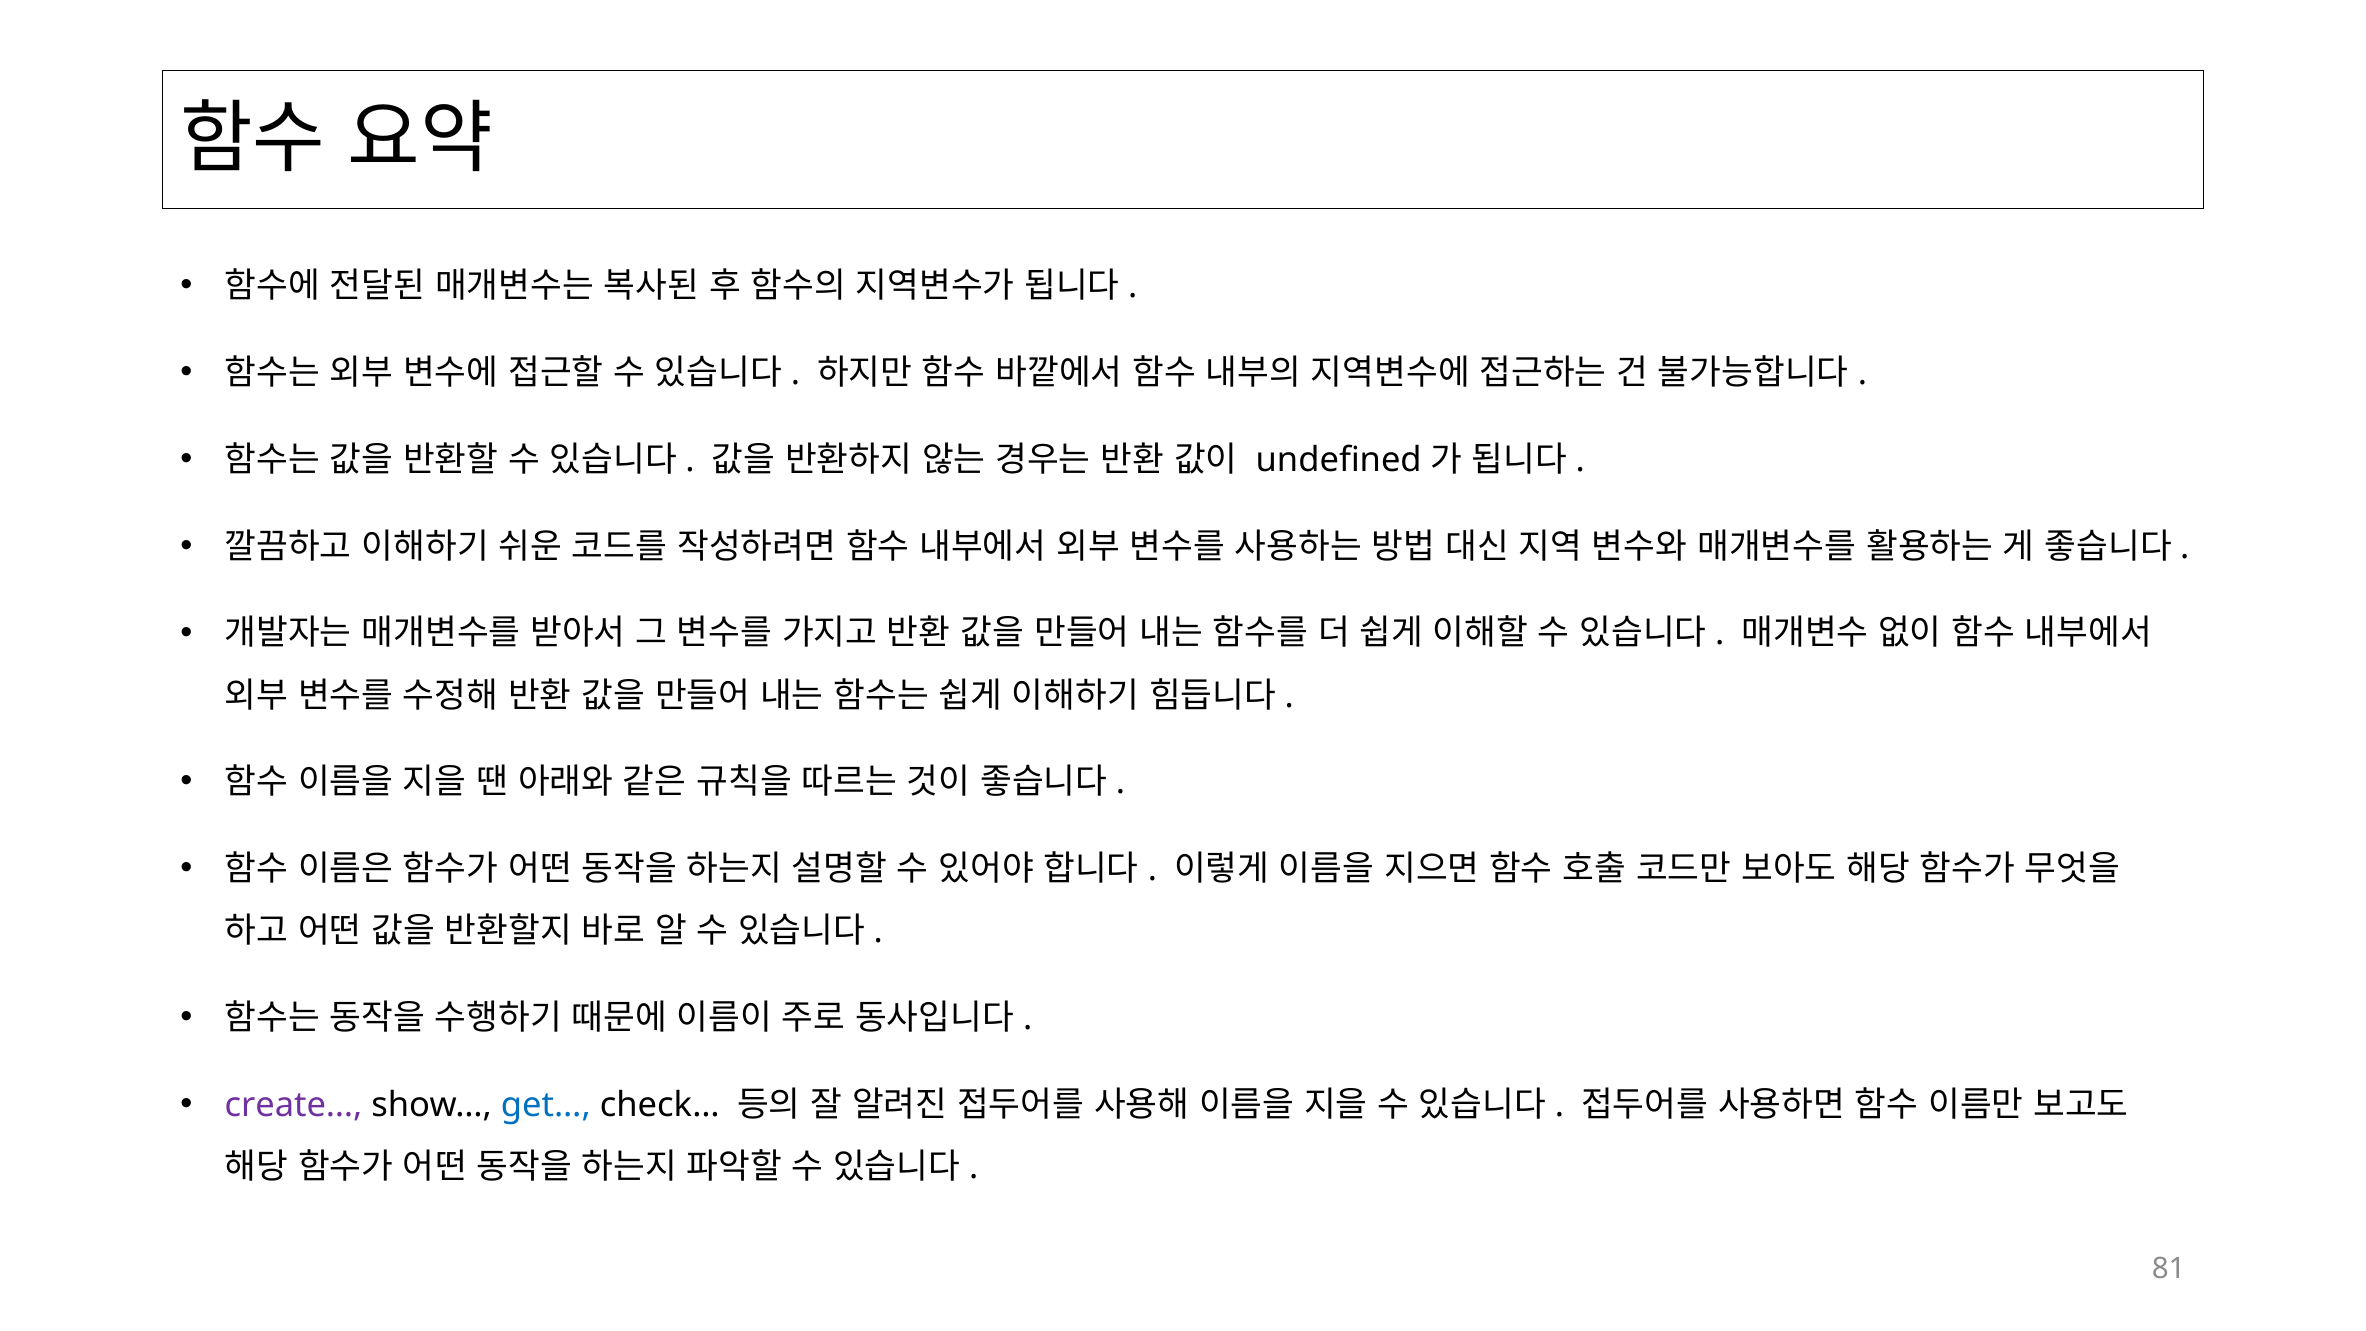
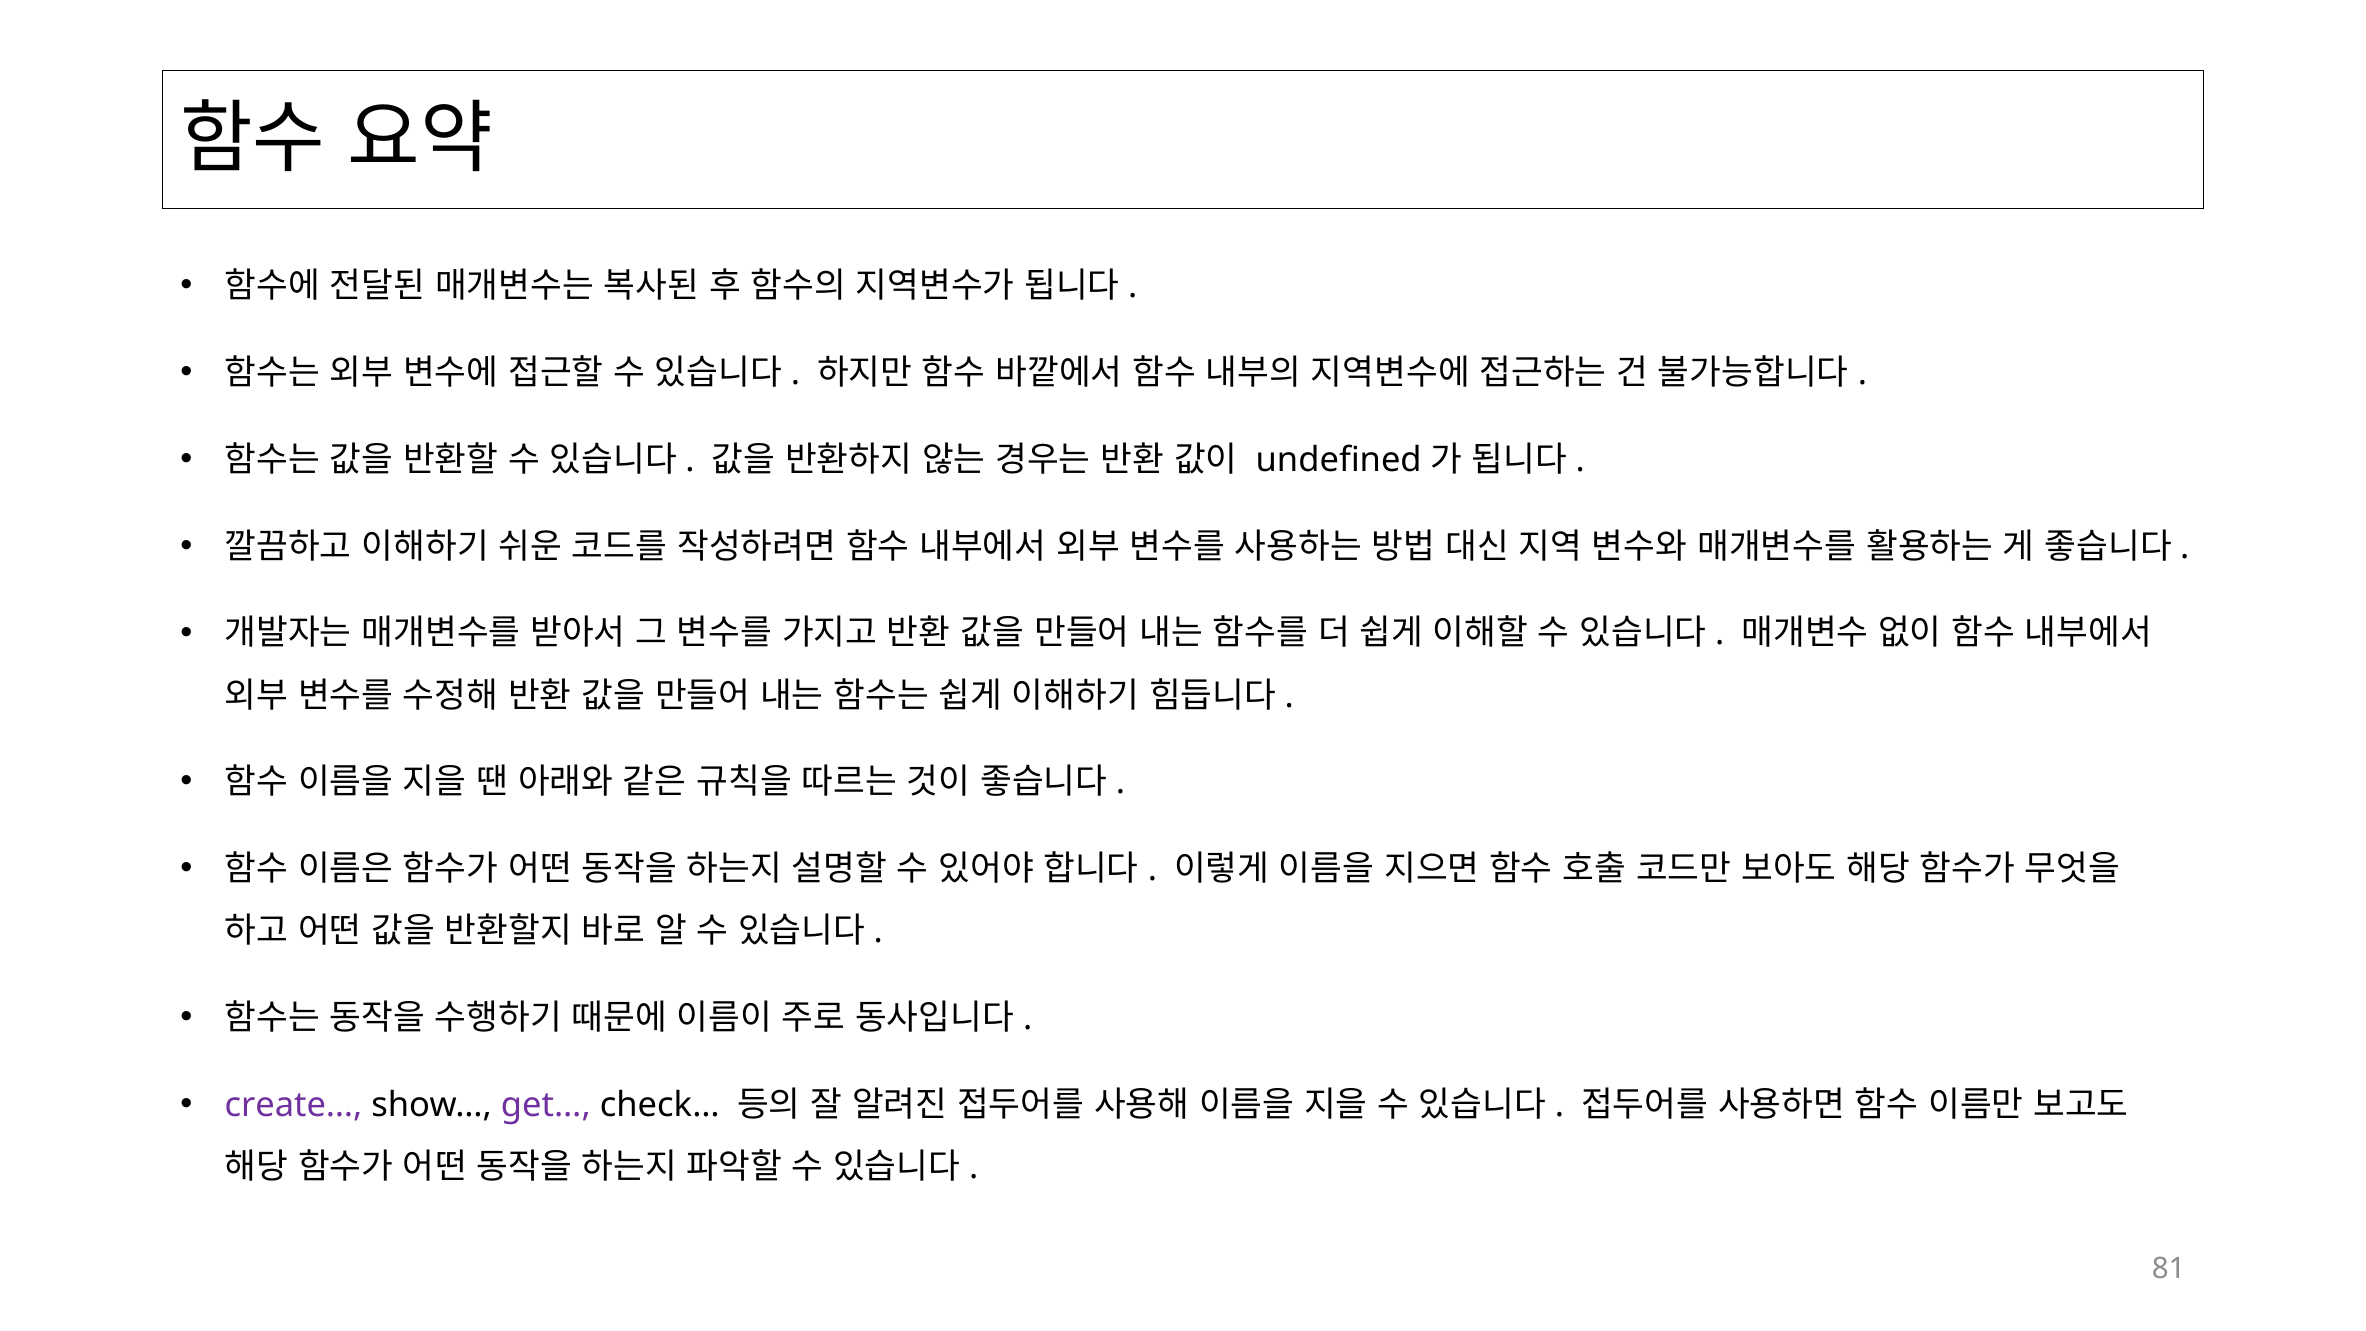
get… colour: blue -> purple (546, 1105)
